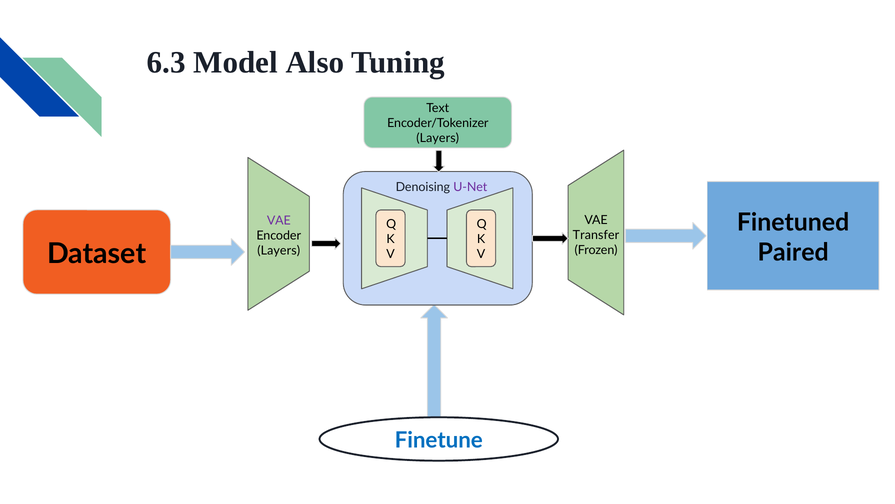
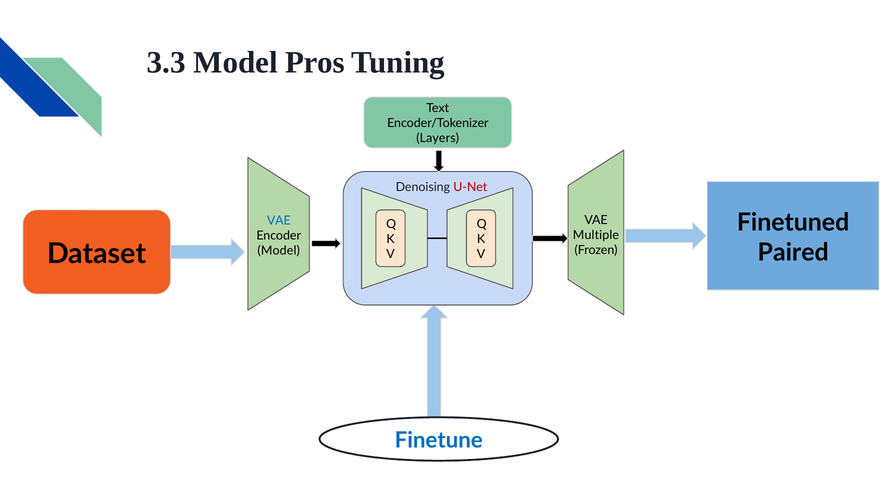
6.3: 6.3 -> 3.3 (166, 62)
Also: Also -> Pros (315, 62)
U-Net colour: purple -> red (470, 187)
VAE colour: purple -> blue (279, 221)
Transfer: Transfer -> Multiple (596, 235)
Layers: Layers -> Model (279, 251)
